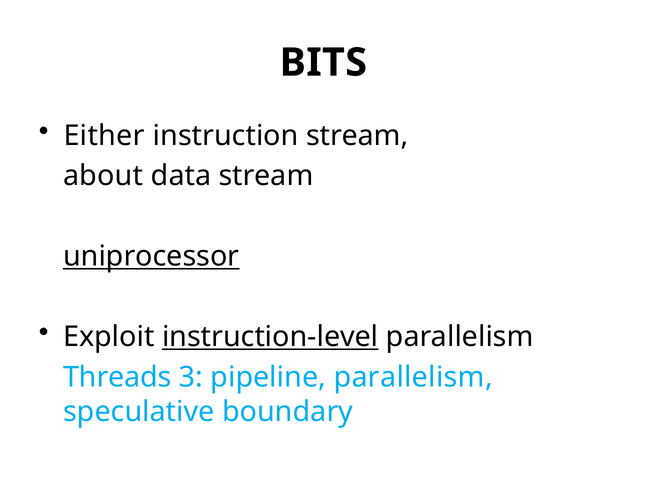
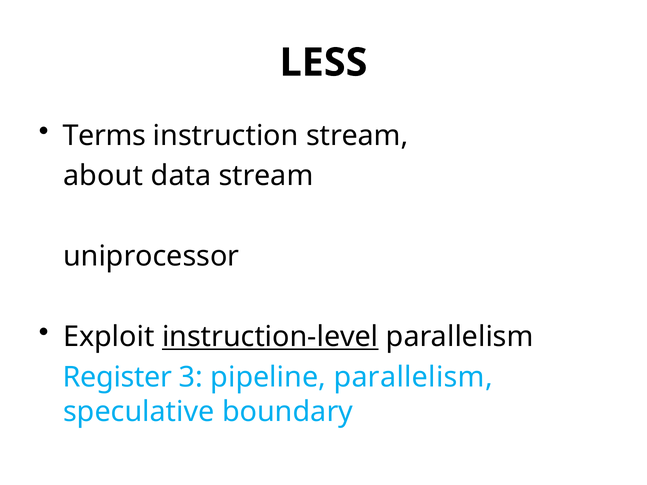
BITS: BITS -> LESS (323, 63)
Either: Either -> Terms (104, 136)
uniprocessor underline: present -> none (151, 257)
Threads: Threads -> Register (117, 377)
